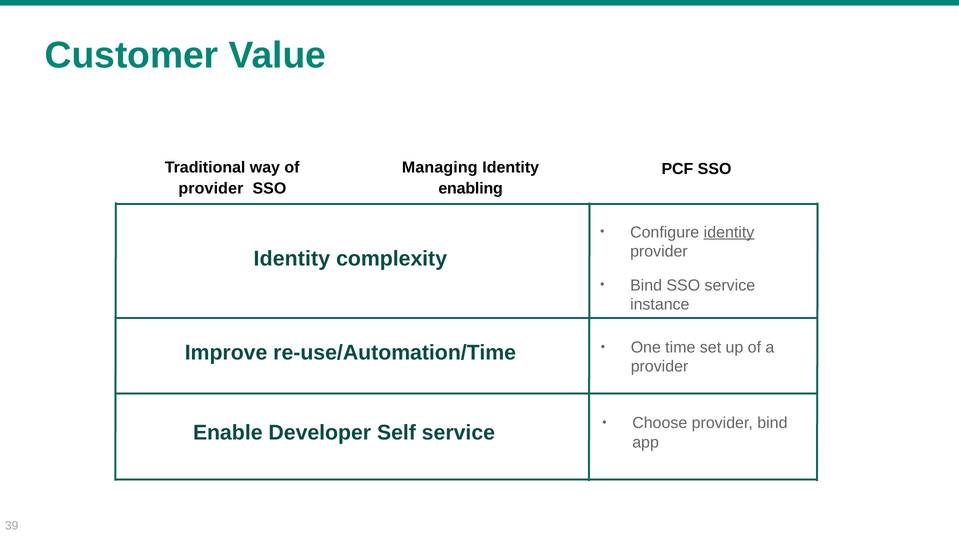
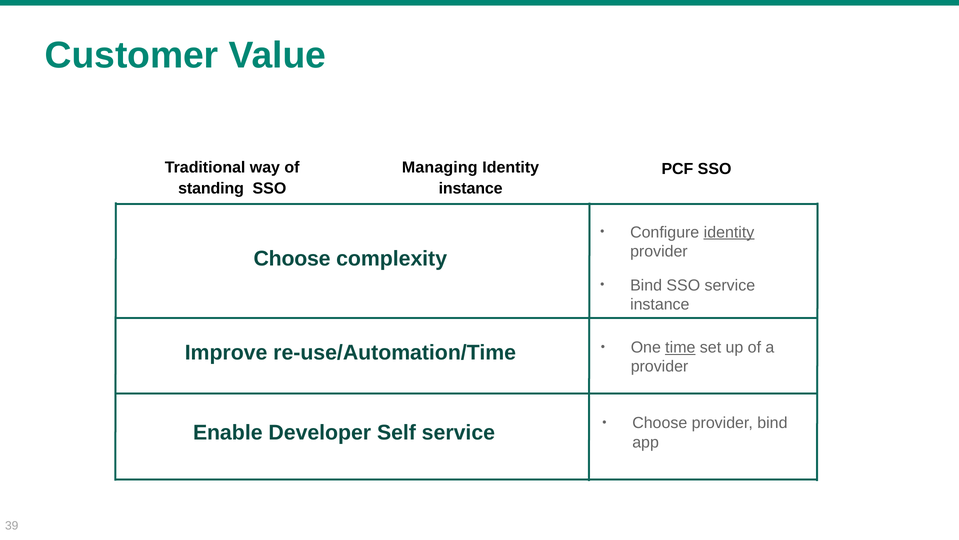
provider: provider -> standing (211, 188)
enabling: enabling -> instance (471, 188)
Identity: Identity -> Choose (292, 258)
time underline: none -> present (680, 347)
